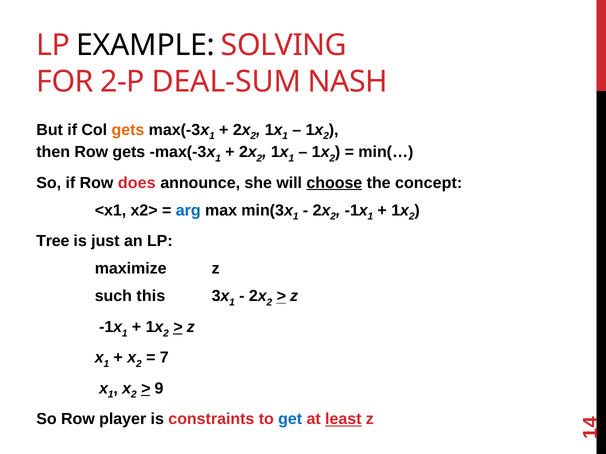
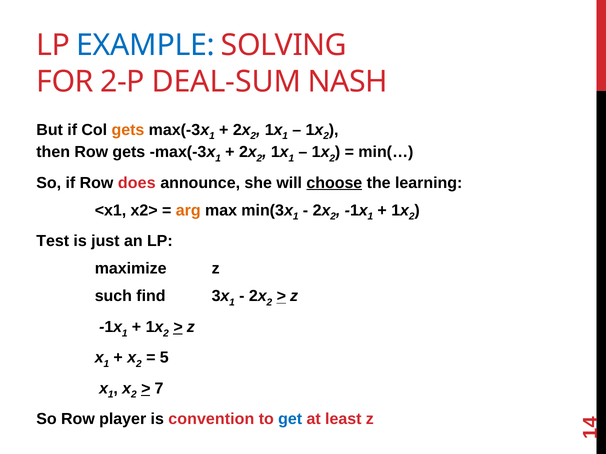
EXAMPLE colour: black -> blue (146, 46)
concept: concept -> learning (429, 183)
arg colour: blue -> orange (188, 211)
Tree: Tree -> Test (53, 241)
this: this -> find (151, 297)
7: 7 -> 5 (164, 358)
9: 9 -> 7 (159, 389)
constraints: constraints -> convention (211, 420)
least underline: present -> none (343, 420)
